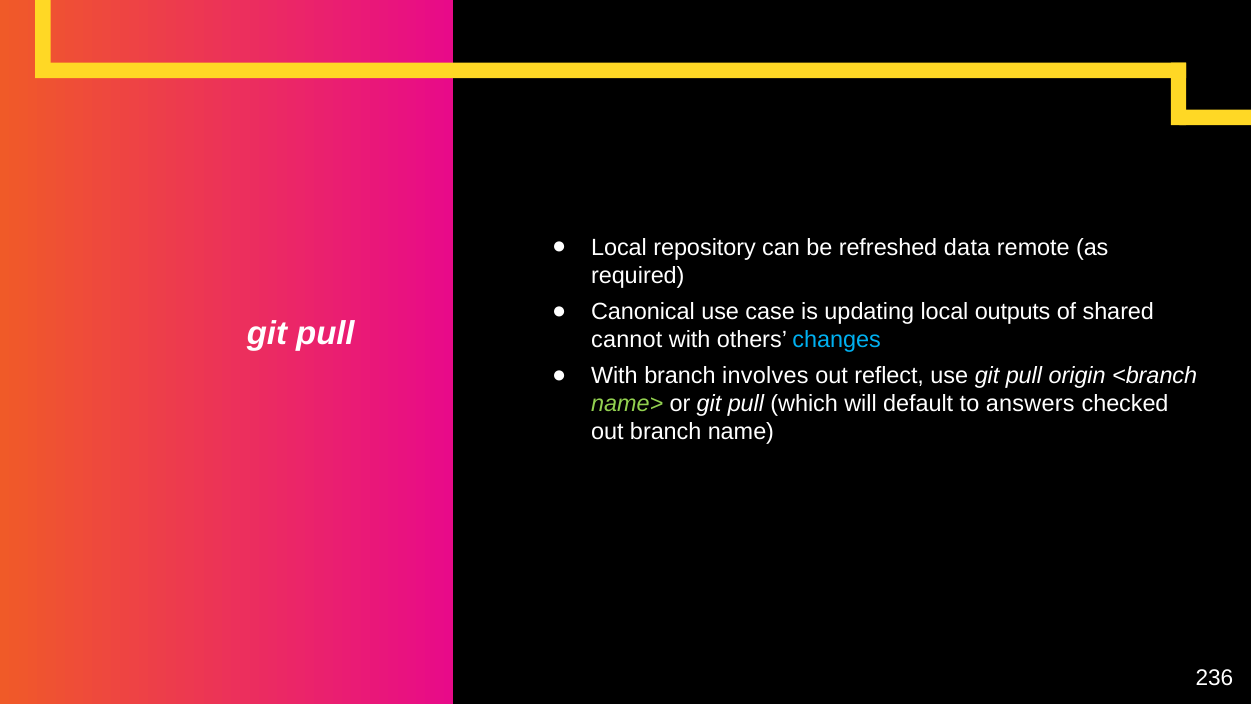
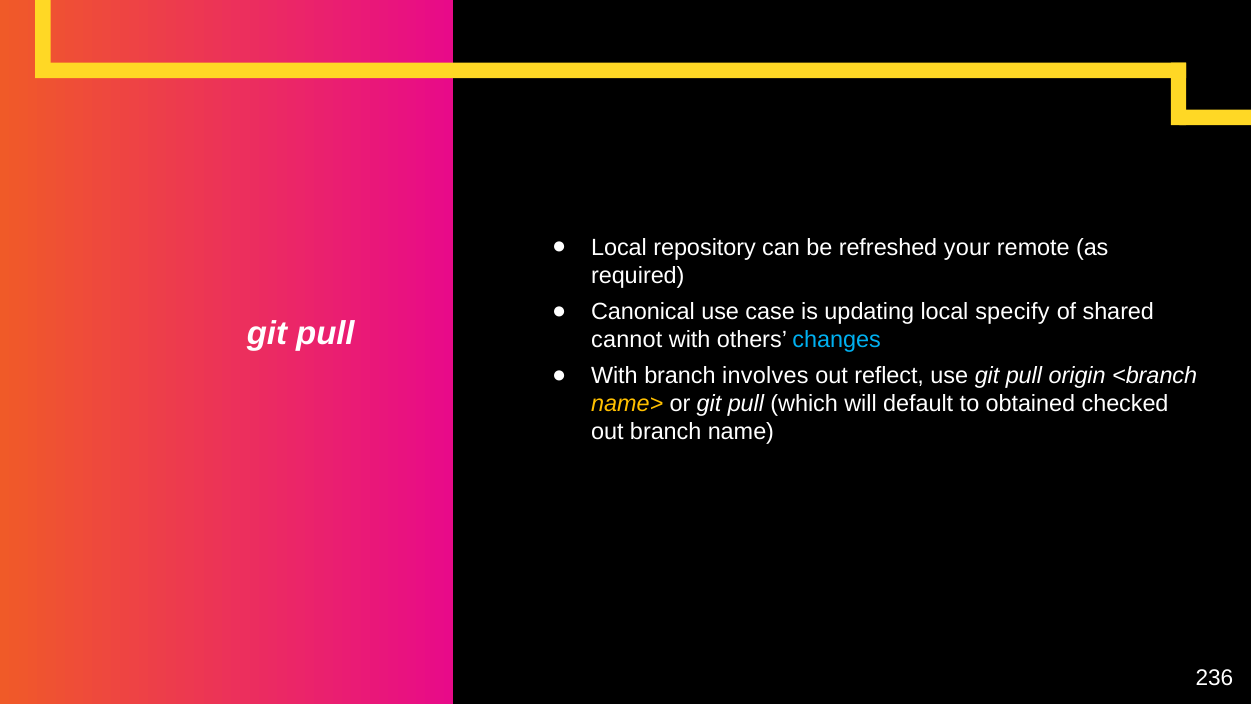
data: data -> your (967, 247)
outputs: outputs -> specify (1012, 312)
name> colour: light green -> yellow (627, 404)
answers: answers -> obtained (1030, 404)
